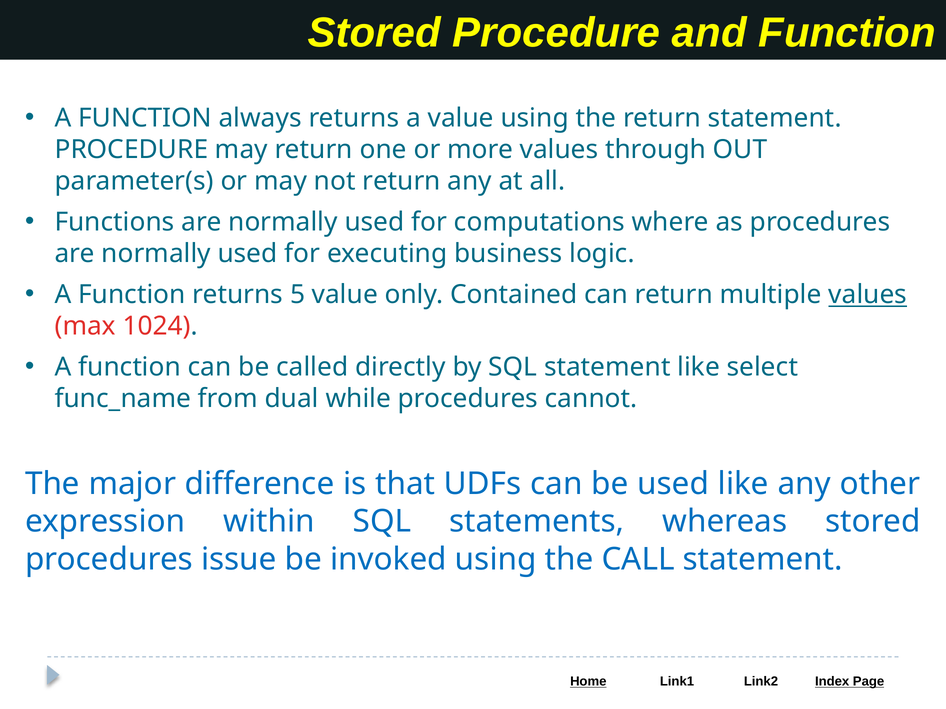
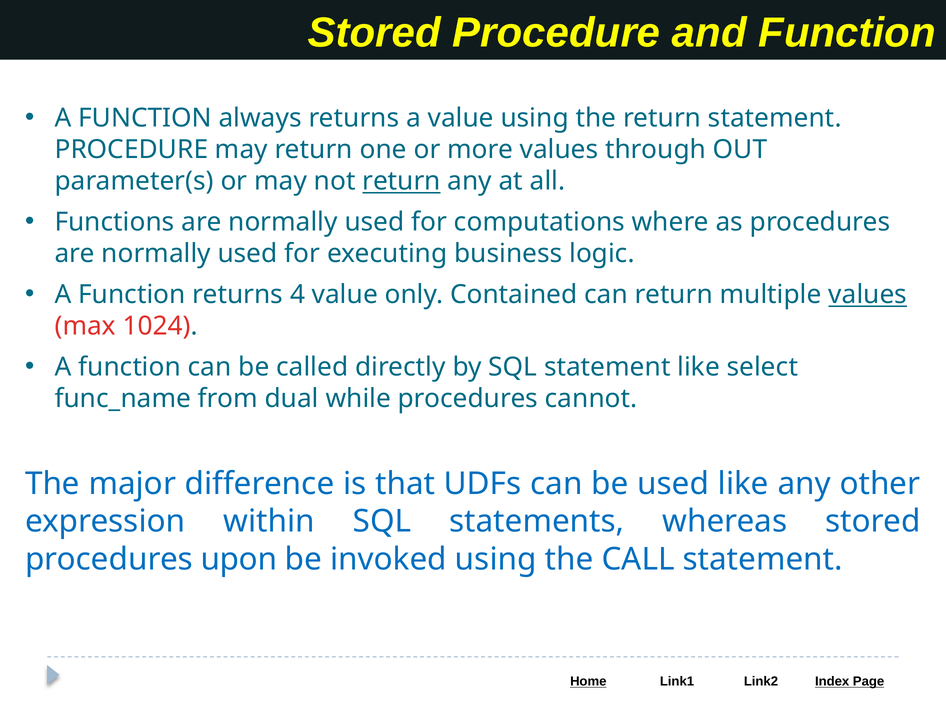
return underline: none -> present (401, 181)
5: 5 -> 4 (298, 295)
issue: issue -> upon (239, 560)
